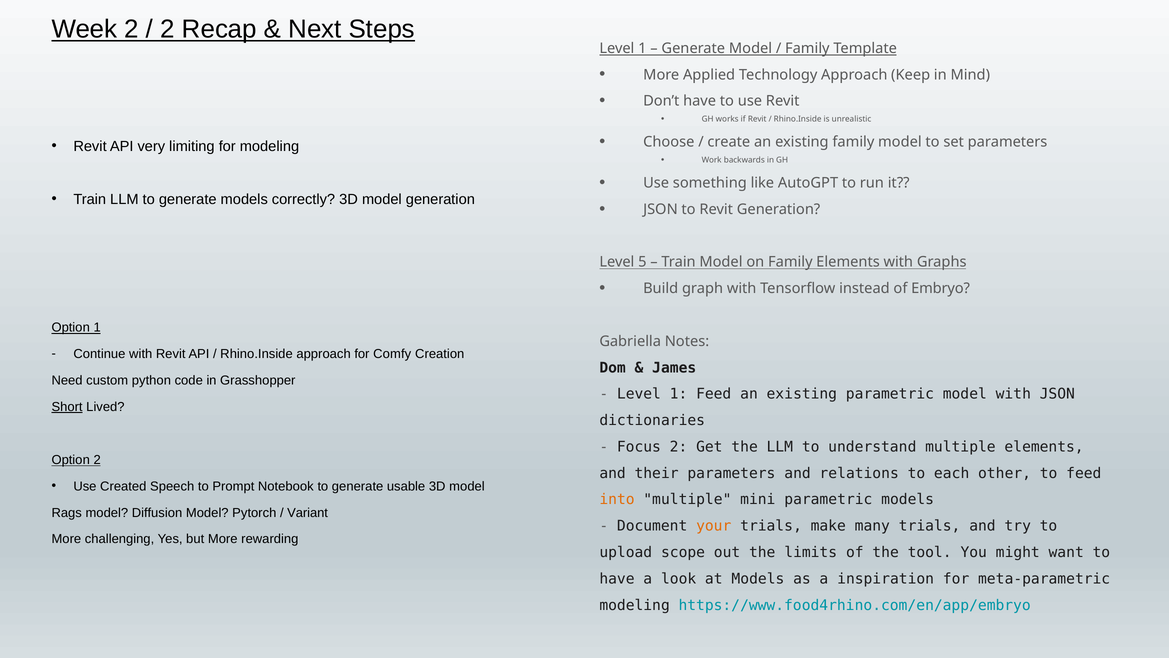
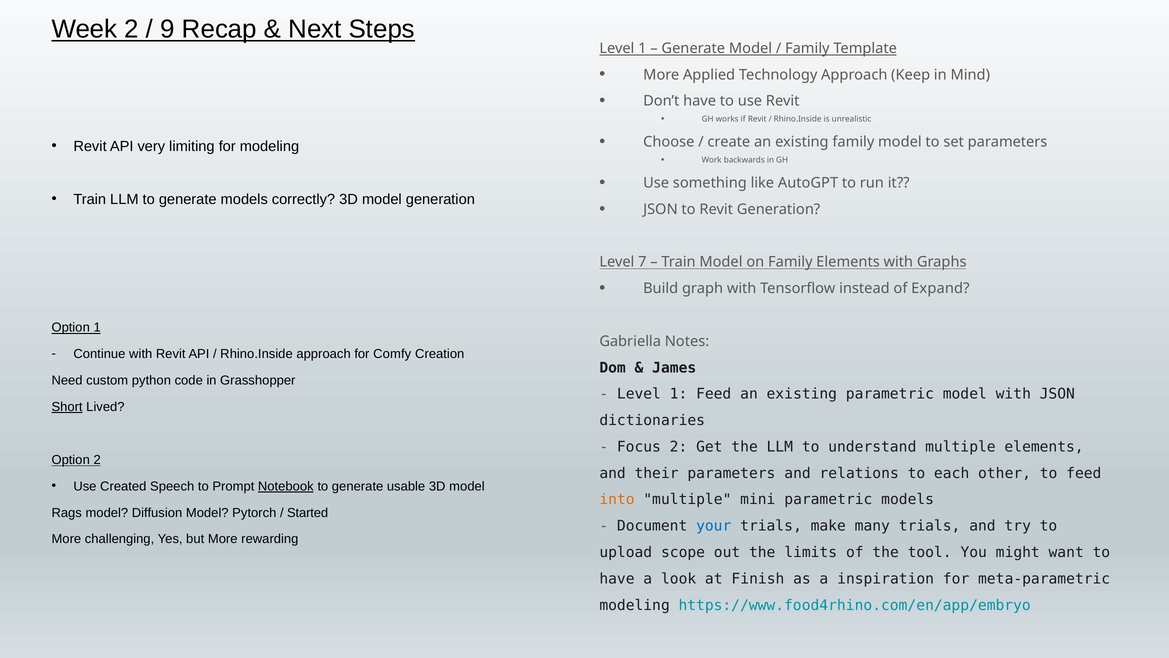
2: 2 -> 9 (168, 29)
5: 5 -> 7 (642, 262)
Embryo: Embryo -> Expand (940, 288)
Notebook underline: none -> present (286, 486)
Variant: Variant -> Started (308, 512)
your colour: orange -> blue (714, 526)
at Models: Models -> Finish (758, 578)
